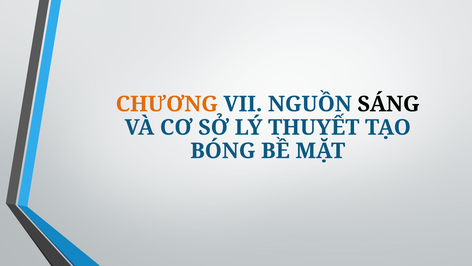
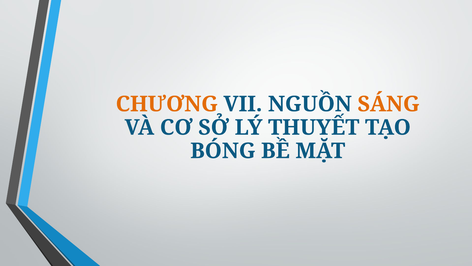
SÁNG colour: black -> orange (389, 104)
